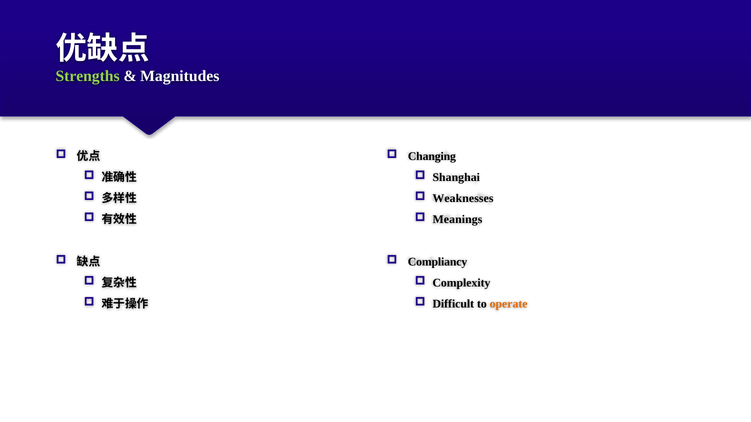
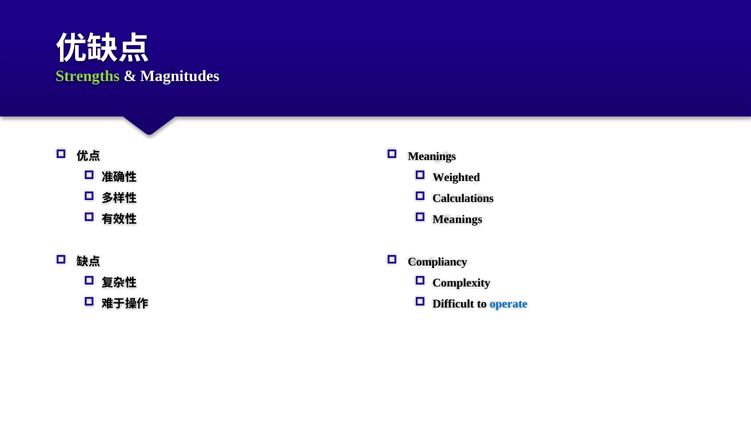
Changing: Changing -> Meanings (432, 156)
Shanghai: Shanghai -> Weighted (456, 177)
Weaknesses: Weaknesses -> Calculations (463, 199)
operate colour: orange -> blue (509, 304)
